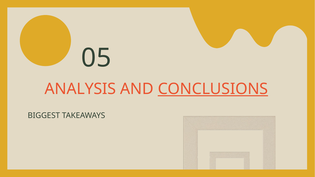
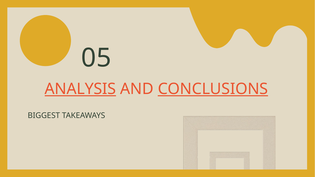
ANALYSIS underline: none -> present (80, 89)
